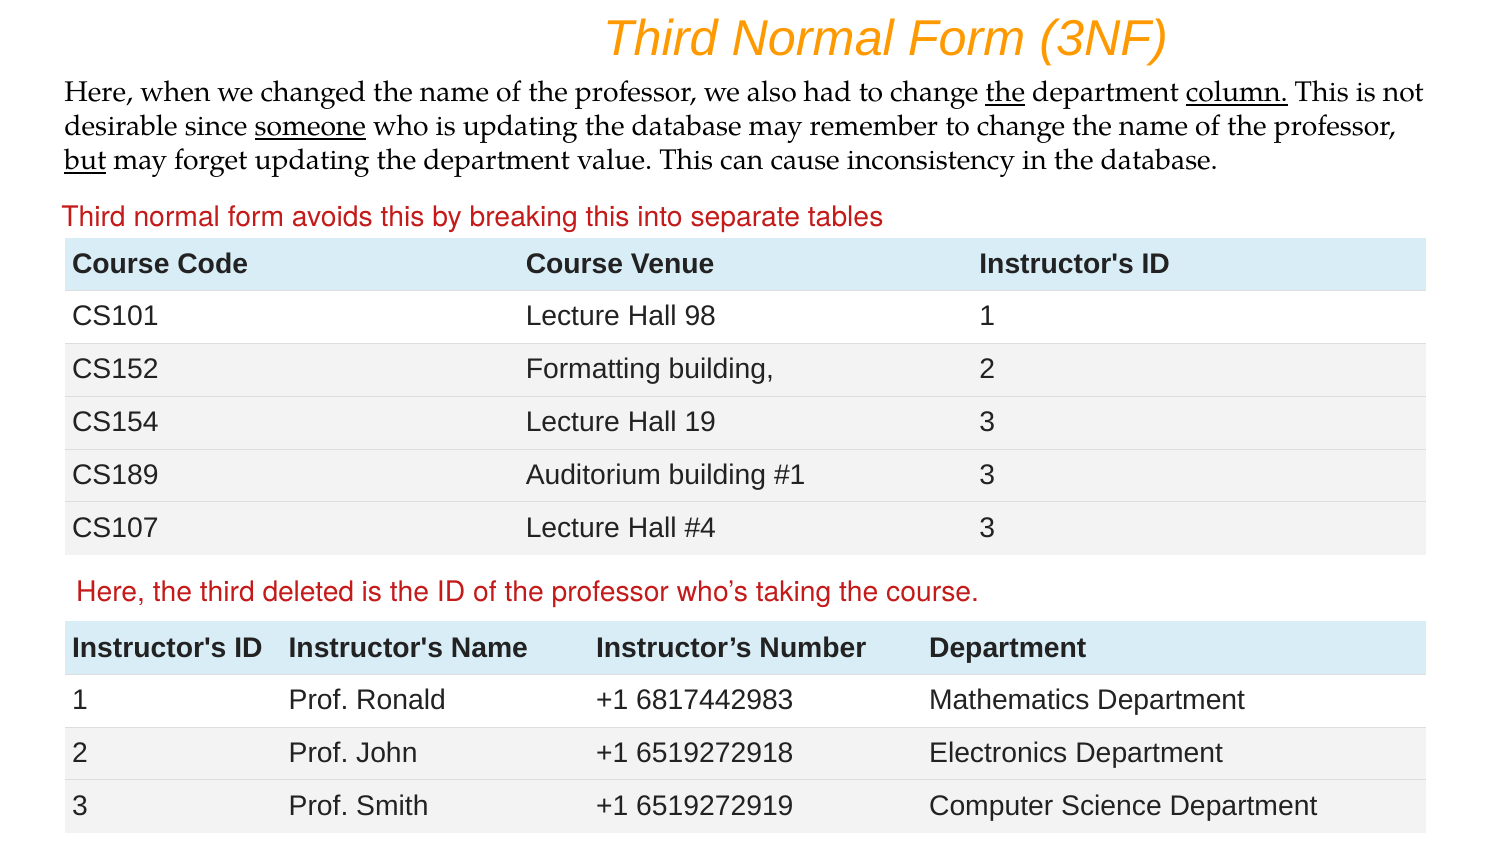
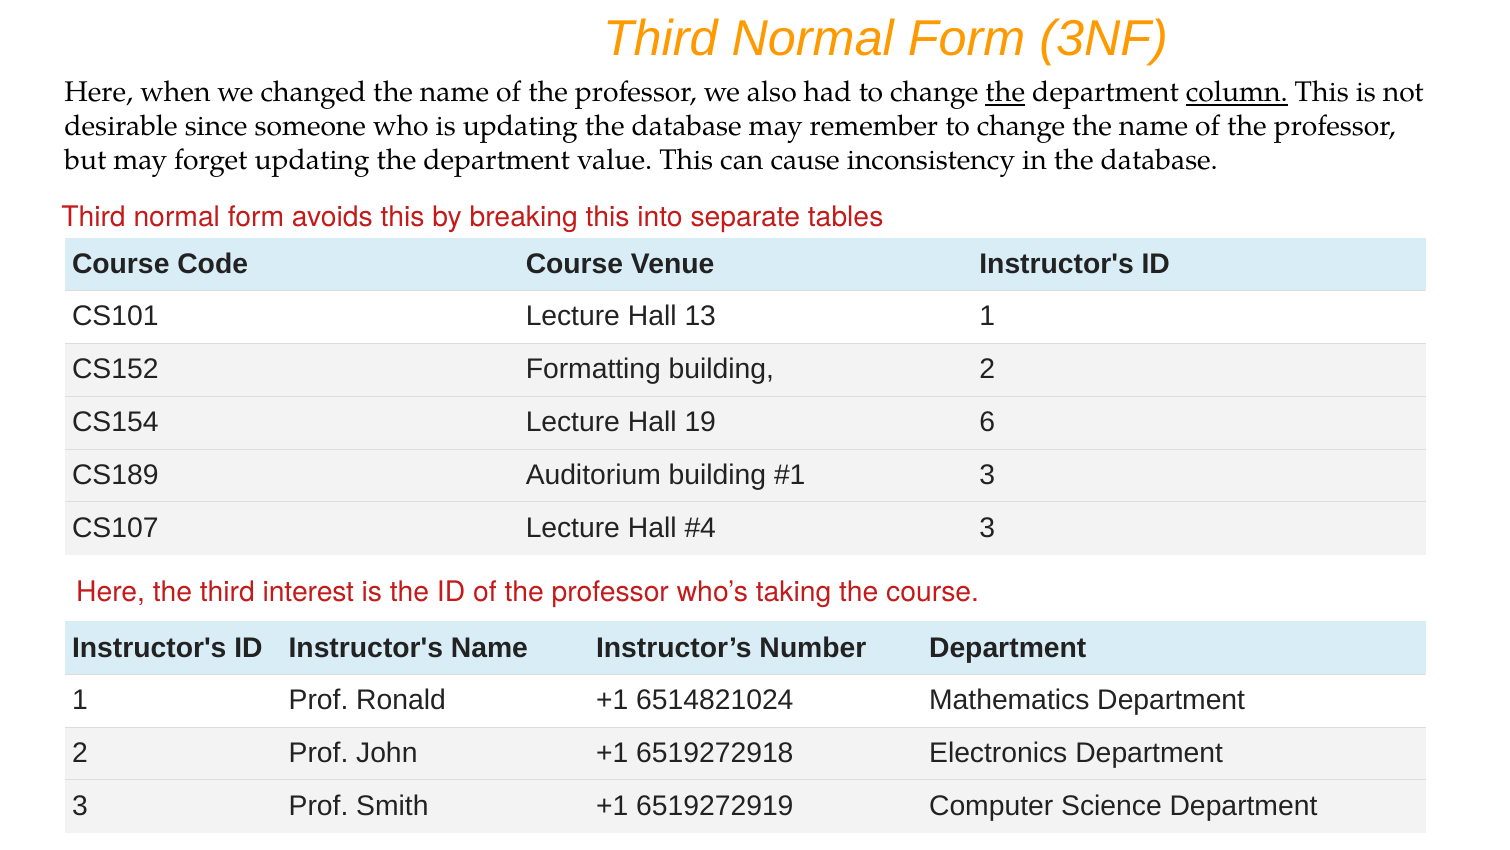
someone underline: present -> none (310, 126)
but underline: present -> none (85, 160)
98: 98 -> 13 (700, 316)
19 3: 3 -> 6 (987, 422)
deleted: deleted -> interest (308, 592)
6817442983: 6817442983 -> 6514821024 (715, 699)
